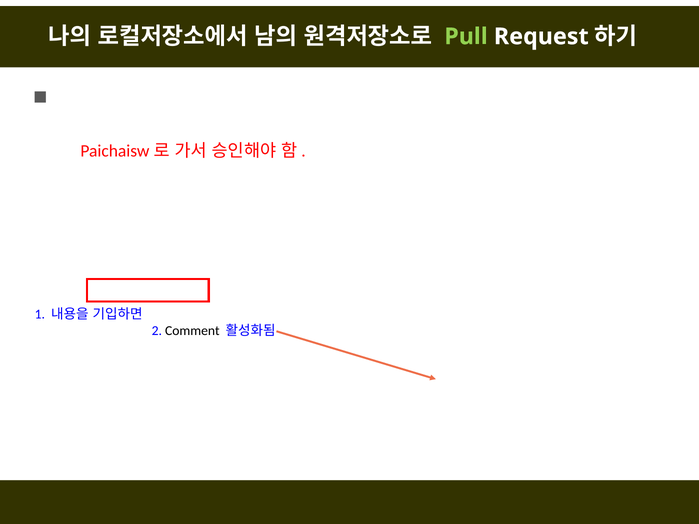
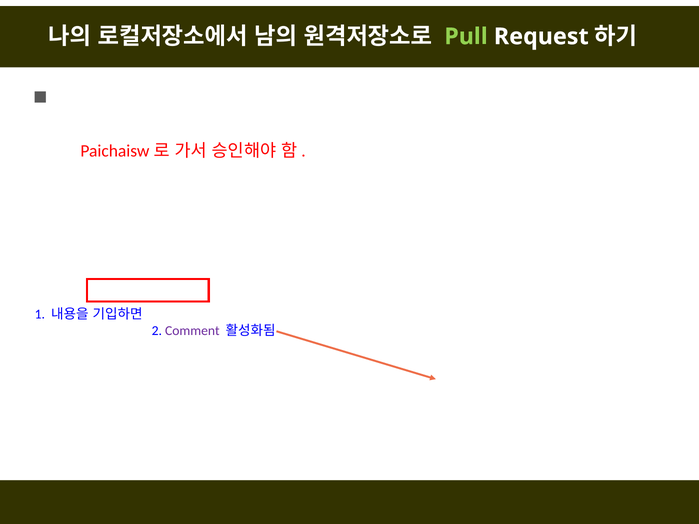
Comment colour: black -> purple (192, 331)
